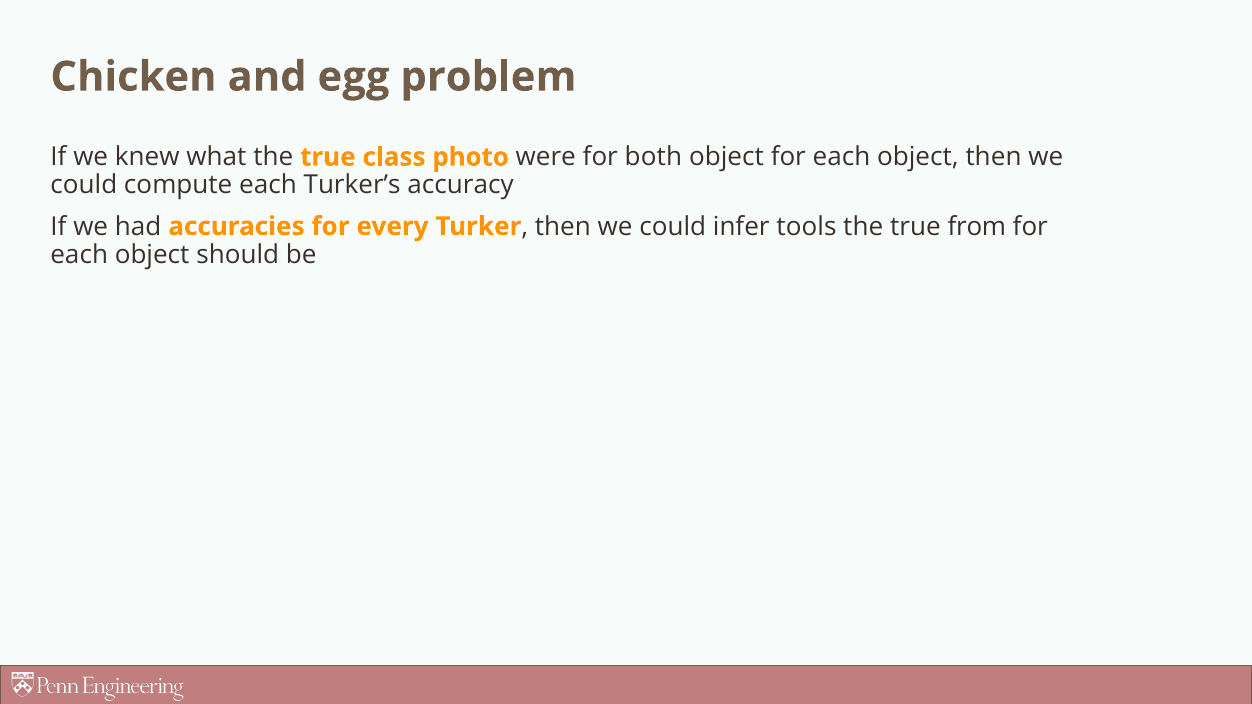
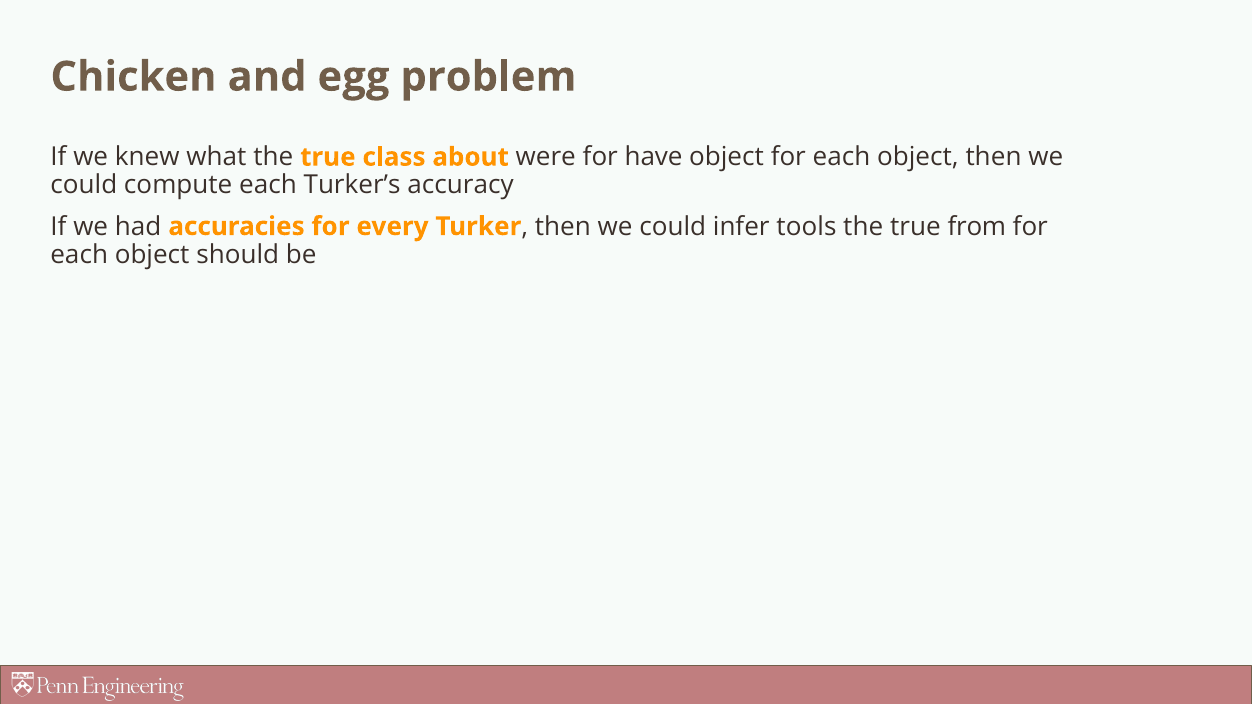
photo: photo -> about (471, 157)
both: both -> have (654, 157)
